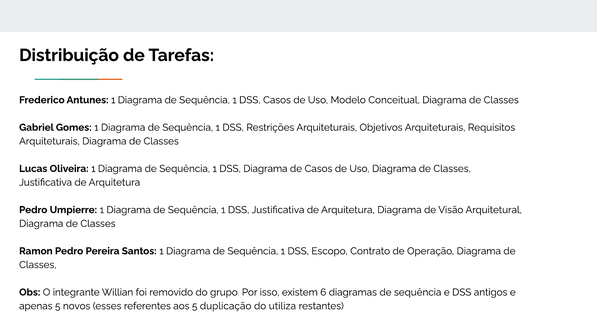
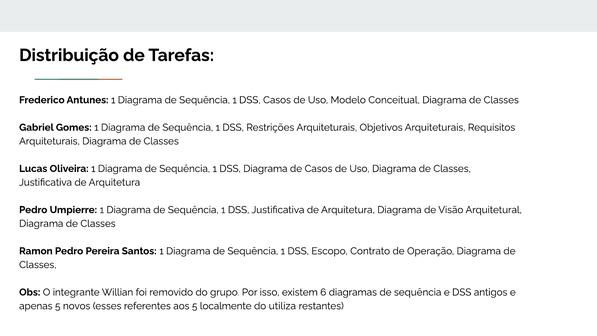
duplicação: duplicação -> localmente (226, 306)
